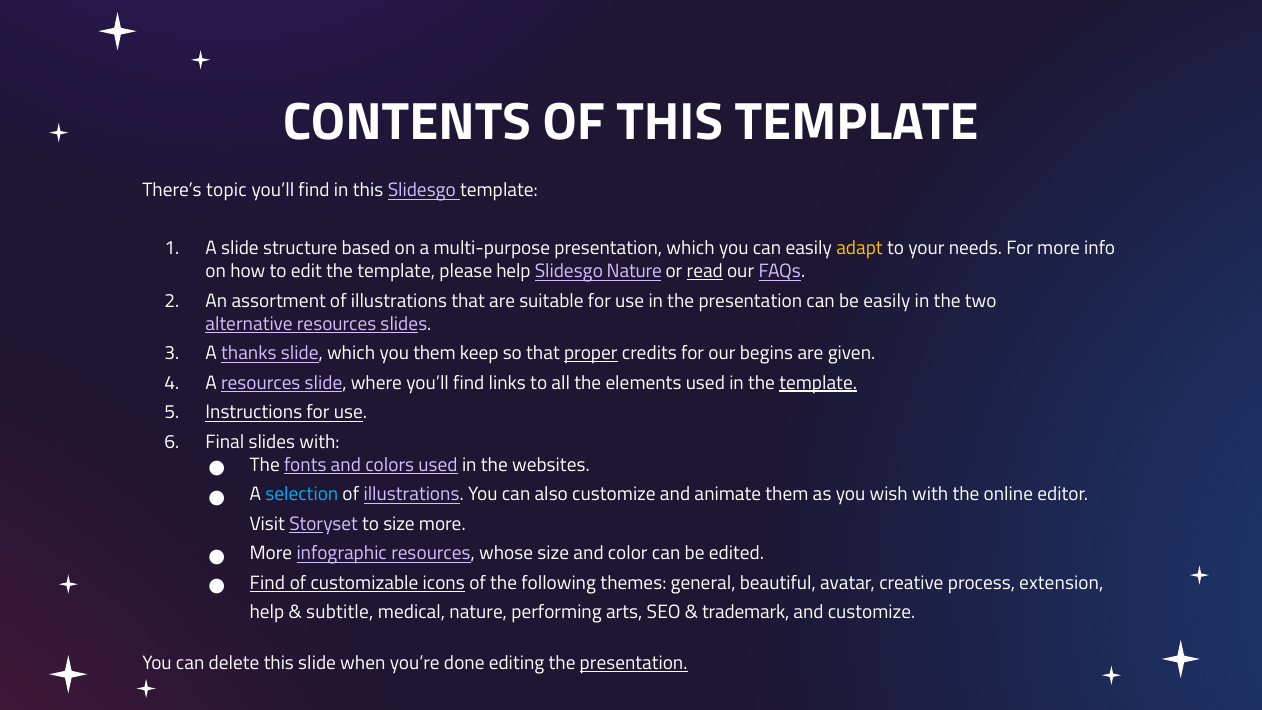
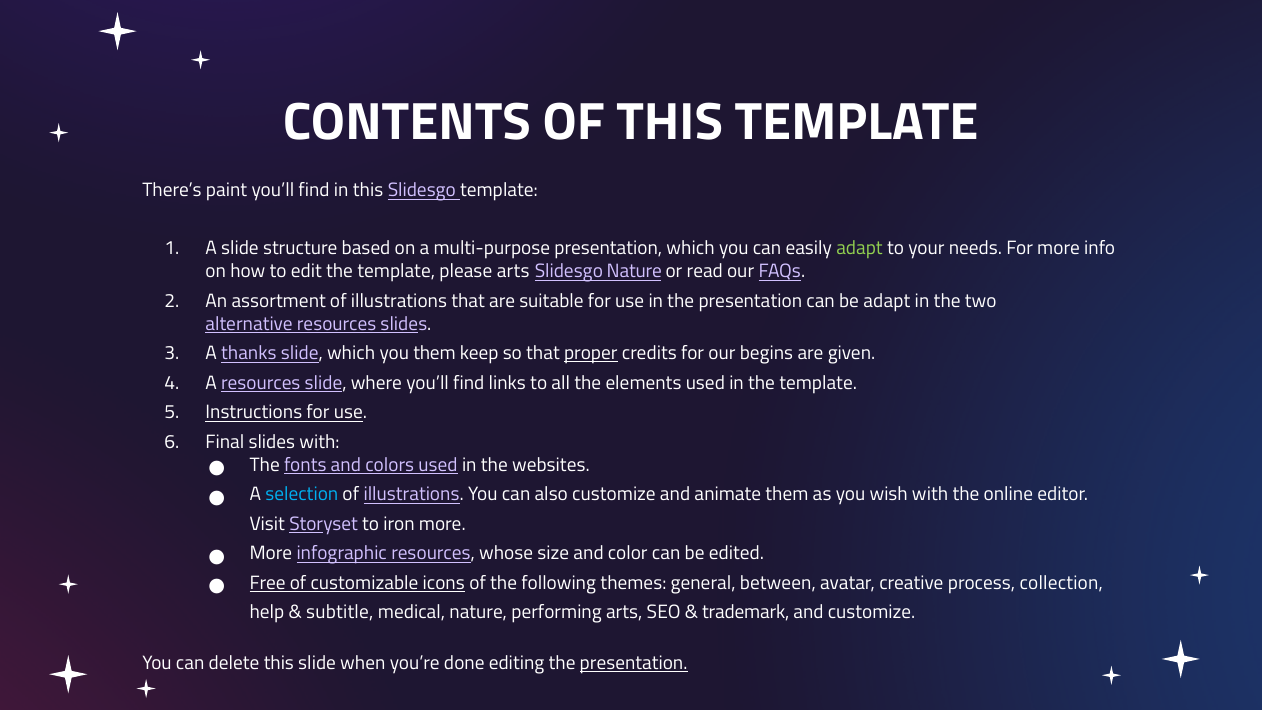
topic: topic -> paint (227, 191)
adapt colour: yellow -> light green (859, 248)
please help: help -> arts (513, 271)
read underline: present -> none (705, 271)
be easily: easily -> adapt (887, 301)
template underline: present -> none (818, 383)
to size: size -> iron (399, 524)
Find: Find -> Free (268, 583)
beautiful: beautiful -> between (778, 583)
extension: extension -> collection (1061, 583)
